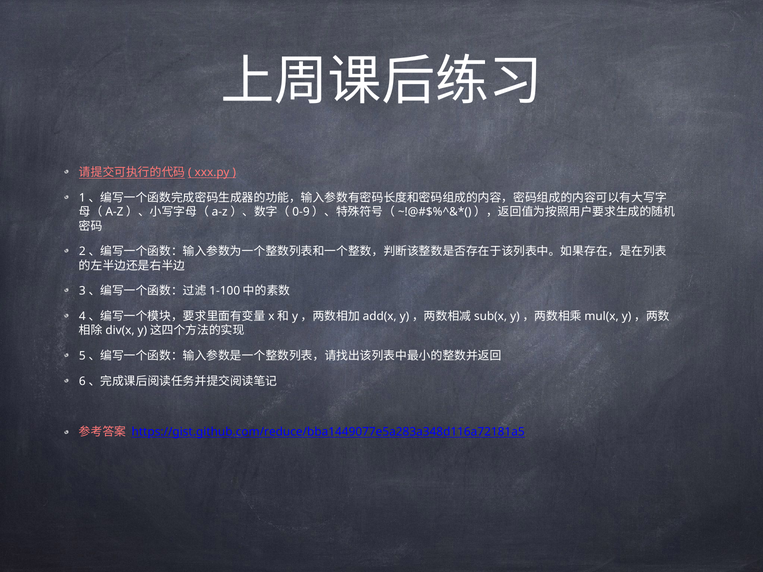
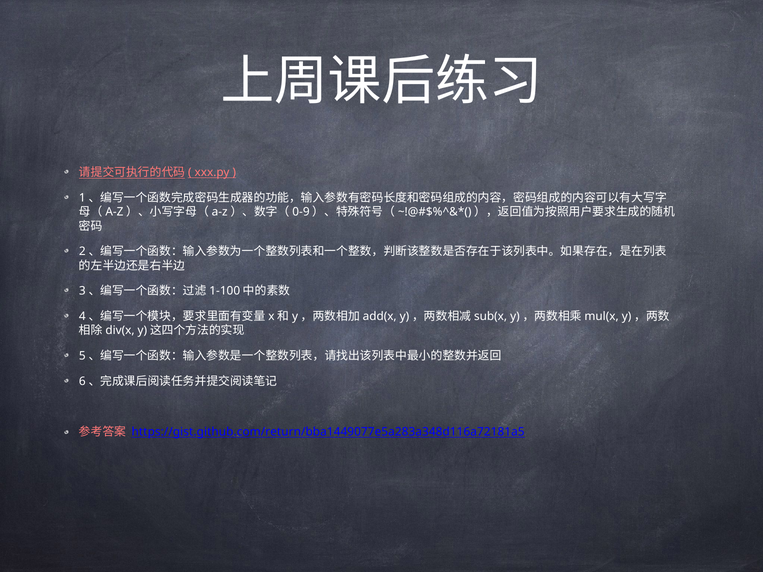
https://gist.github.com/reduce/bba1449077e5a283a348d116a72181a5: https://gist.github.com/reduce/bba1449077e5a283a348d116a72181a5 -> https://gist.github.com/return/bba1449077e5a283a348d116a72181a5 (328, 432)
